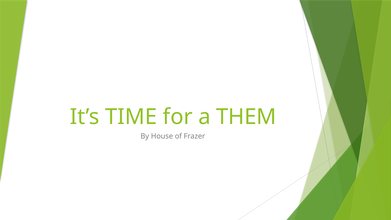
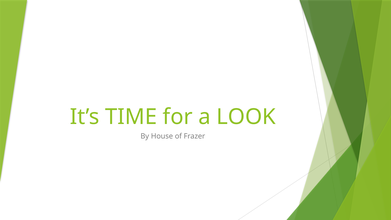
THEM: THEM -> LOOK (246, 117)
